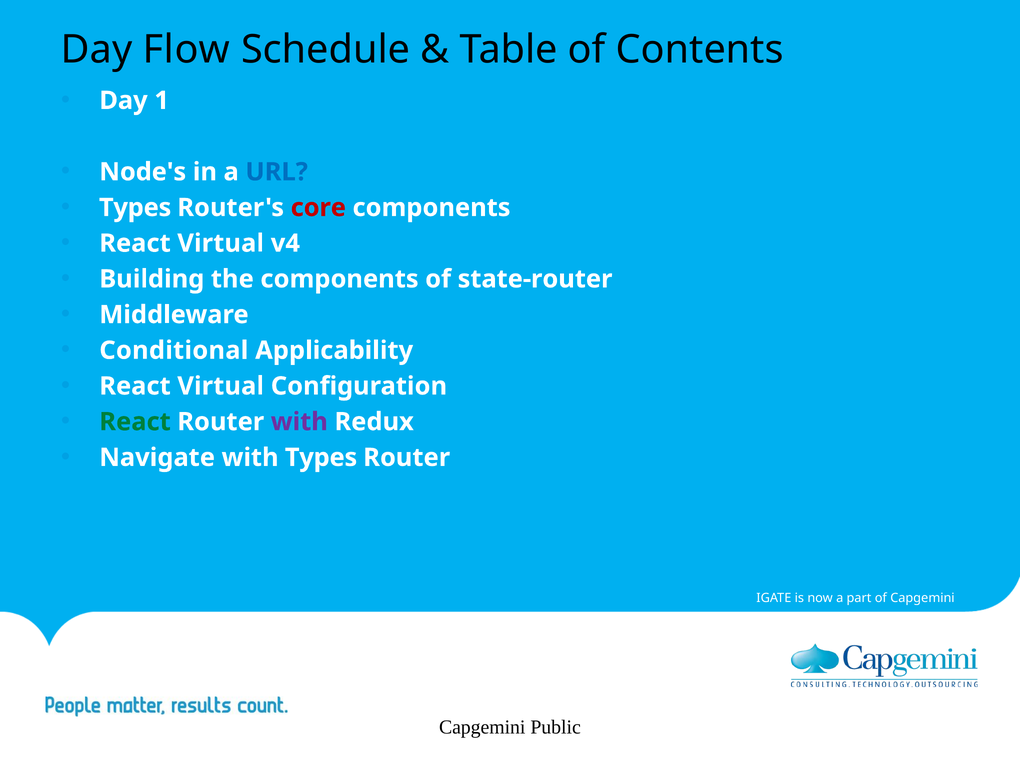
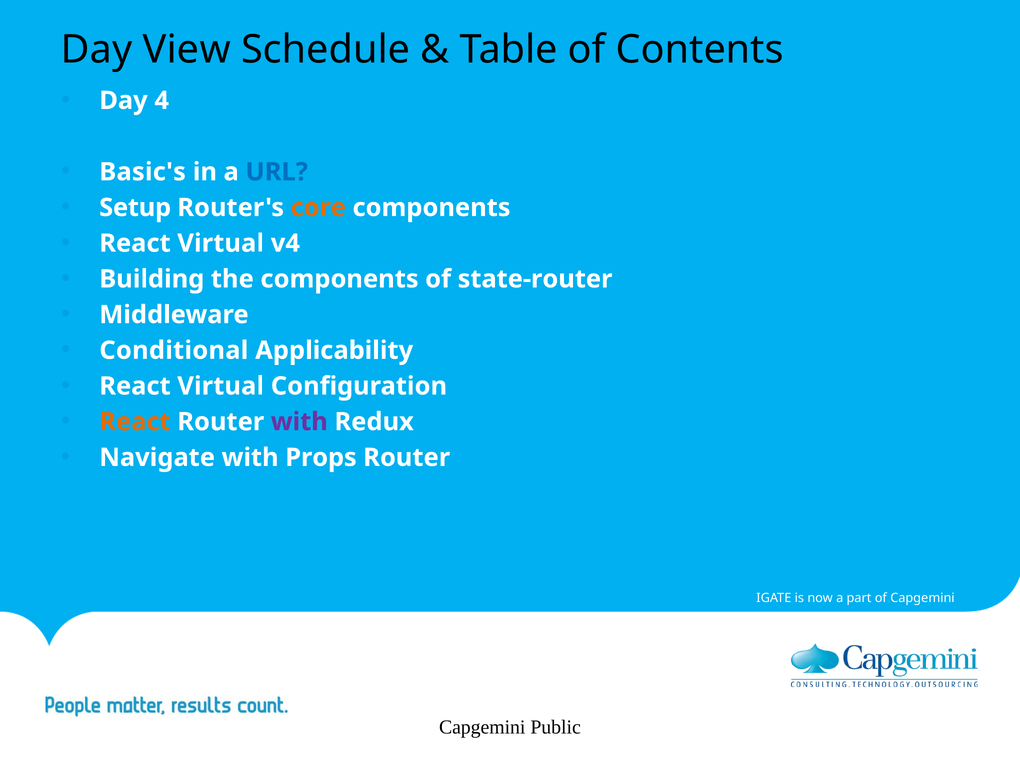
Flow: Flow -> View (187, 50)
1: 1 -> 4 (162, 101)
Node's: Node's -> Basic's (143, 172)
Types: Types -> Setup (135, 208)
core colour: red -> orange (318, 208)
React colour: green -> orange (135, 422)
with Types: Types -> Props (321, 458)
